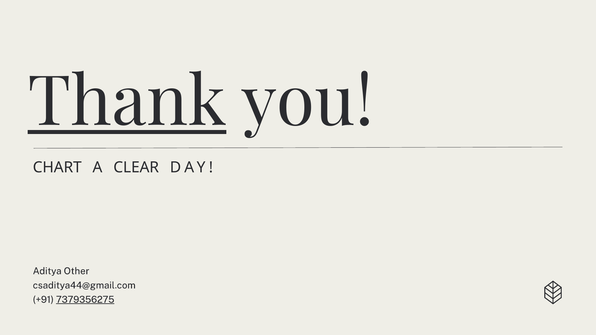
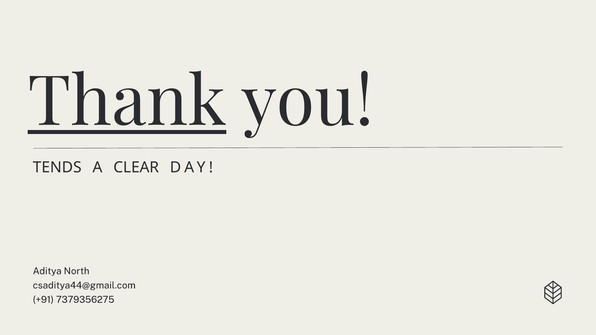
CHART: CHART -> TENDS (57, 167)
Other: Other -> North (77, 271)
7379356275 underline: present -> none (85, 300)
